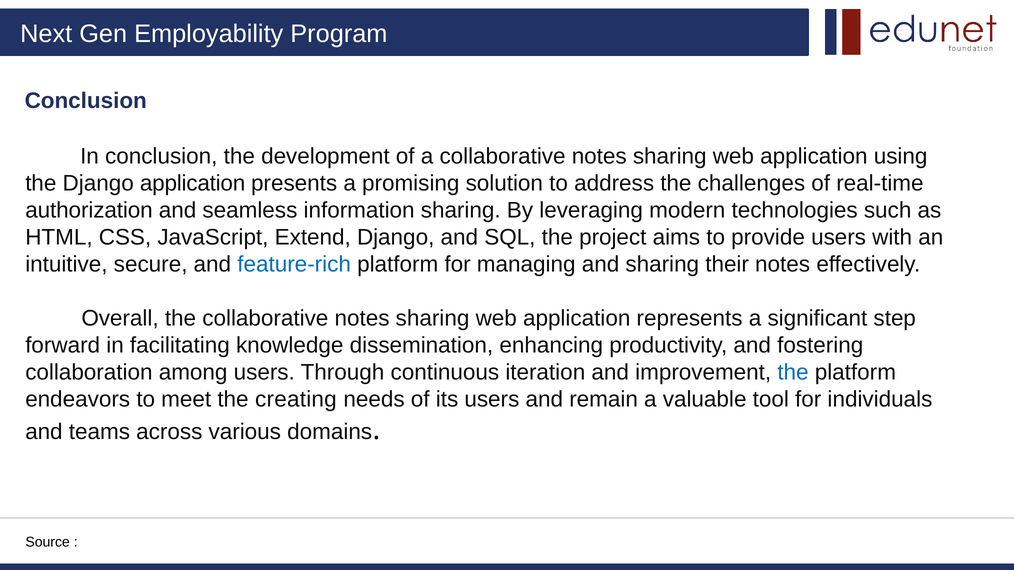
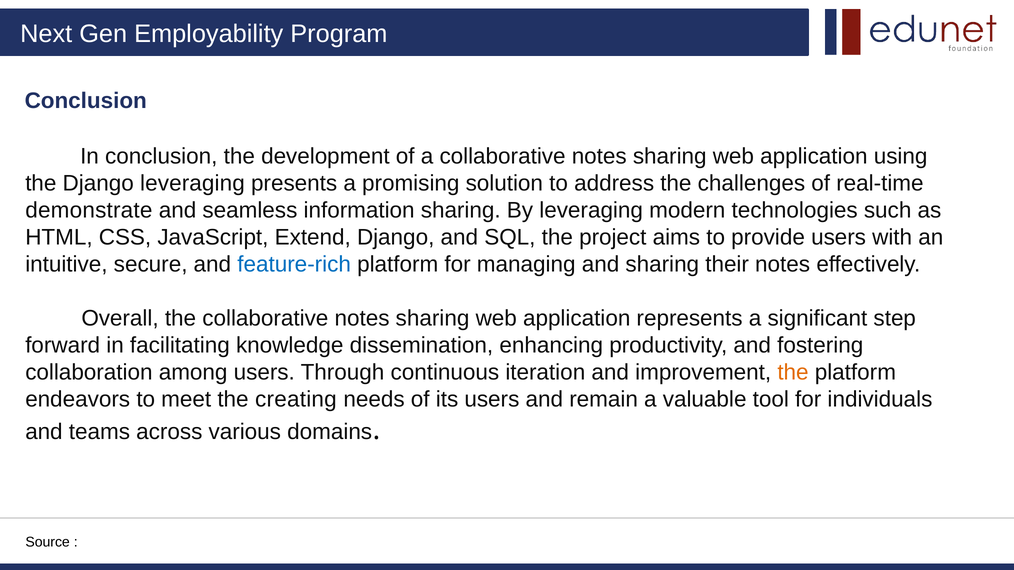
Django application: application -> leveraging (192, 183)
authorization: authorization -> demonstrate (89, 210)
the colour: blue -> orange (793, 372)
